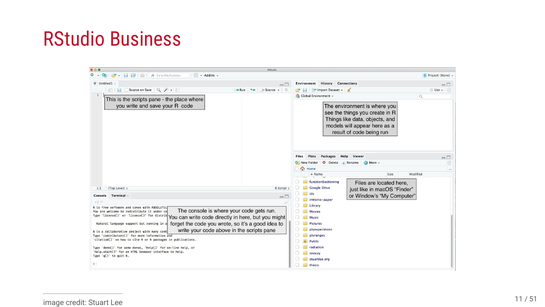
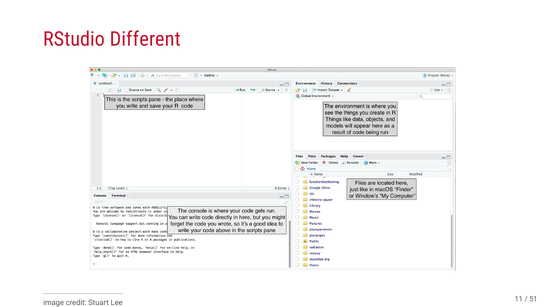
Business: Business -> Different (145, 39)
